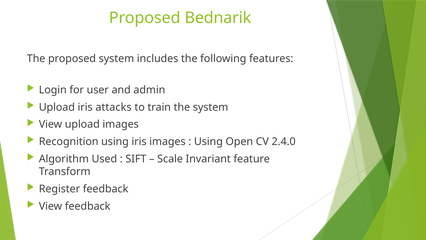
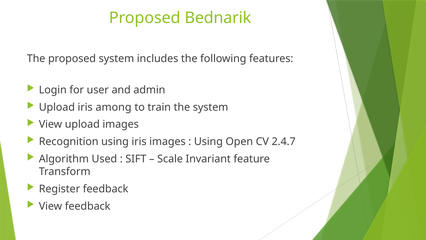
attacks: attacks -> among (114, 107)
2.4.0: 2.4.0 -> 2.4.7 (284, 141)
